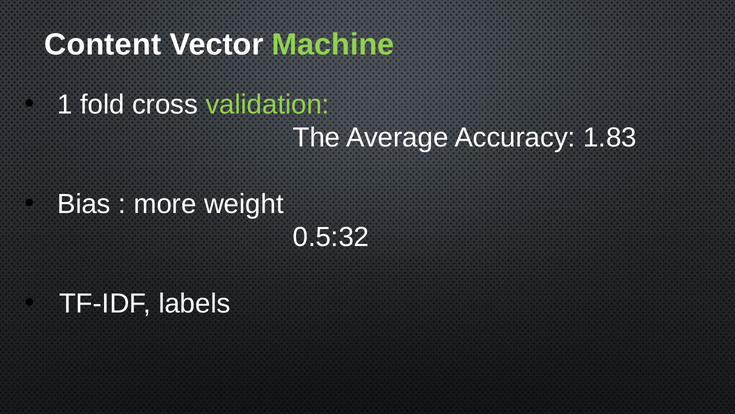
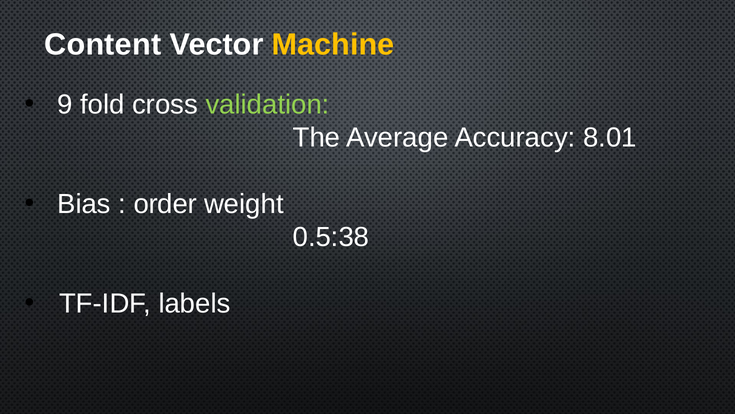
Machine colour: light green -> yellow (333, 45)
1: 1 -> 9 (65, 105)
1.83: 1.83 -> 8.01 (610, 138)
more: more -> order (165, 204)
0.5:32: 0.5:32 -> 0.5:38 (331, 237)
